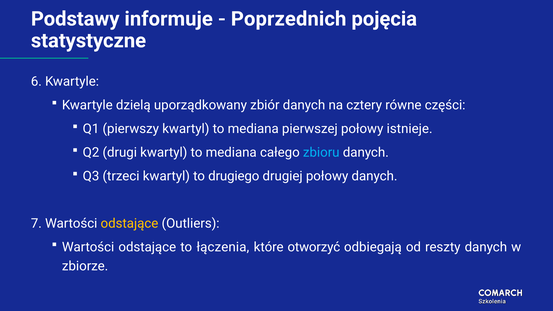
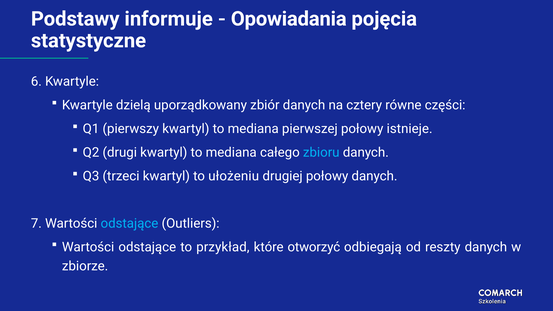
Poprzednich: Poprzednich -> Opowiadania (289, 19)
drugiego: drugiego -> ułożeniu (234, 176)
odstające colour: yellow -> light blue (129, 223)
łączenia: łączenia -> przykład (223, 247)
